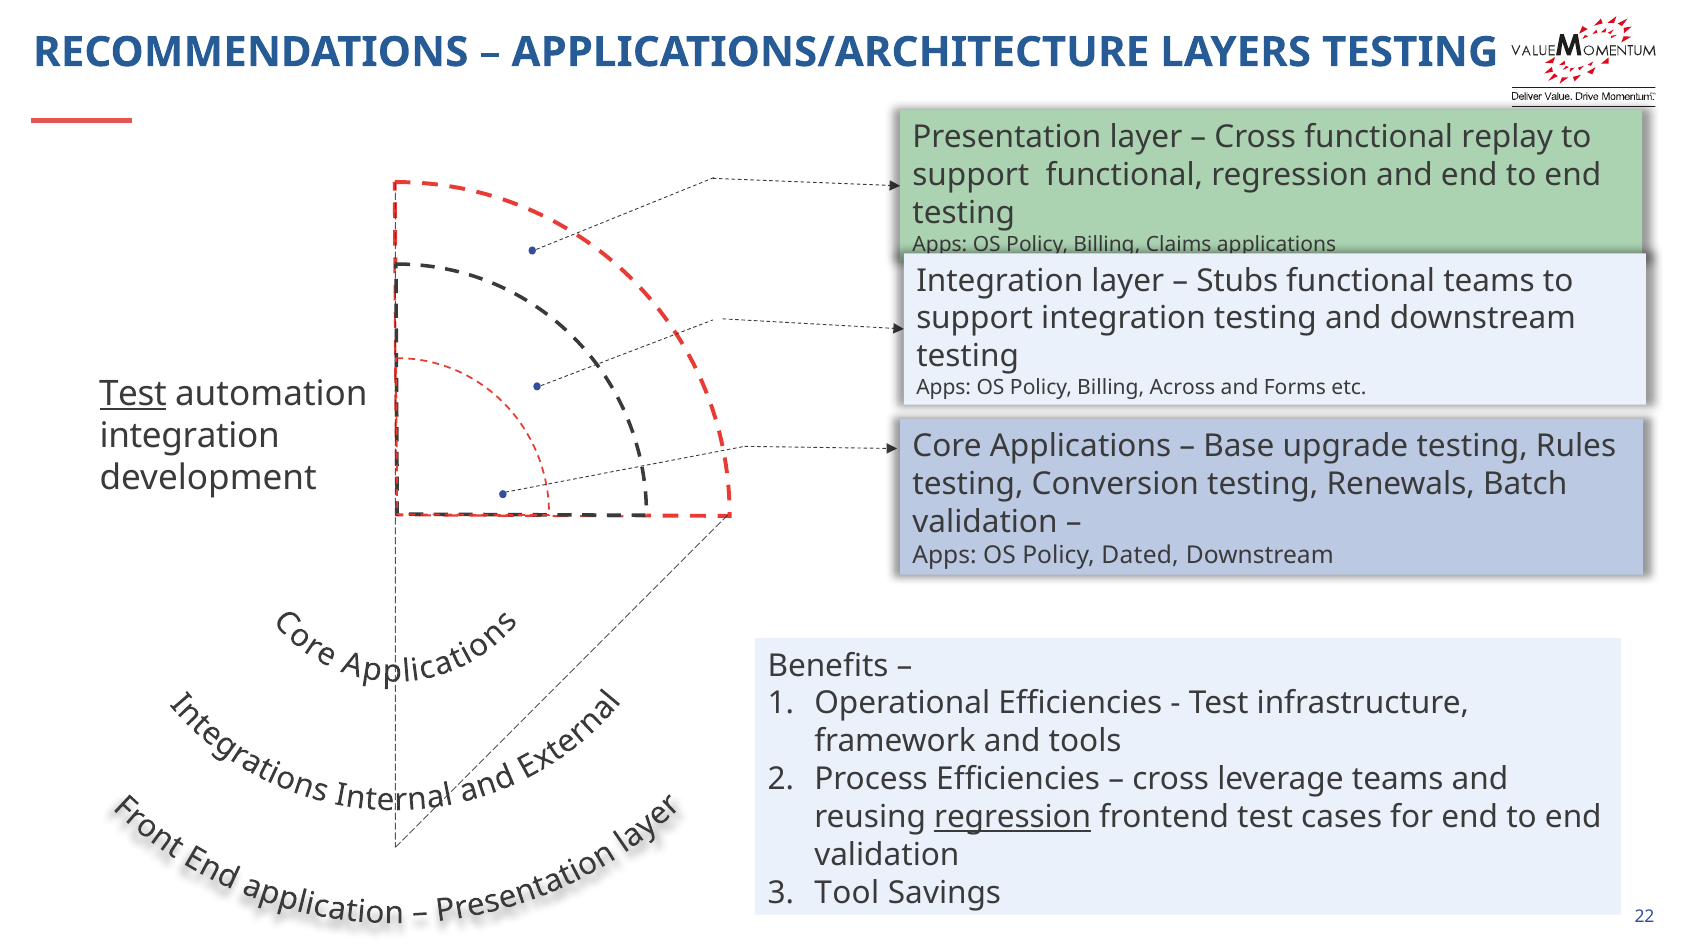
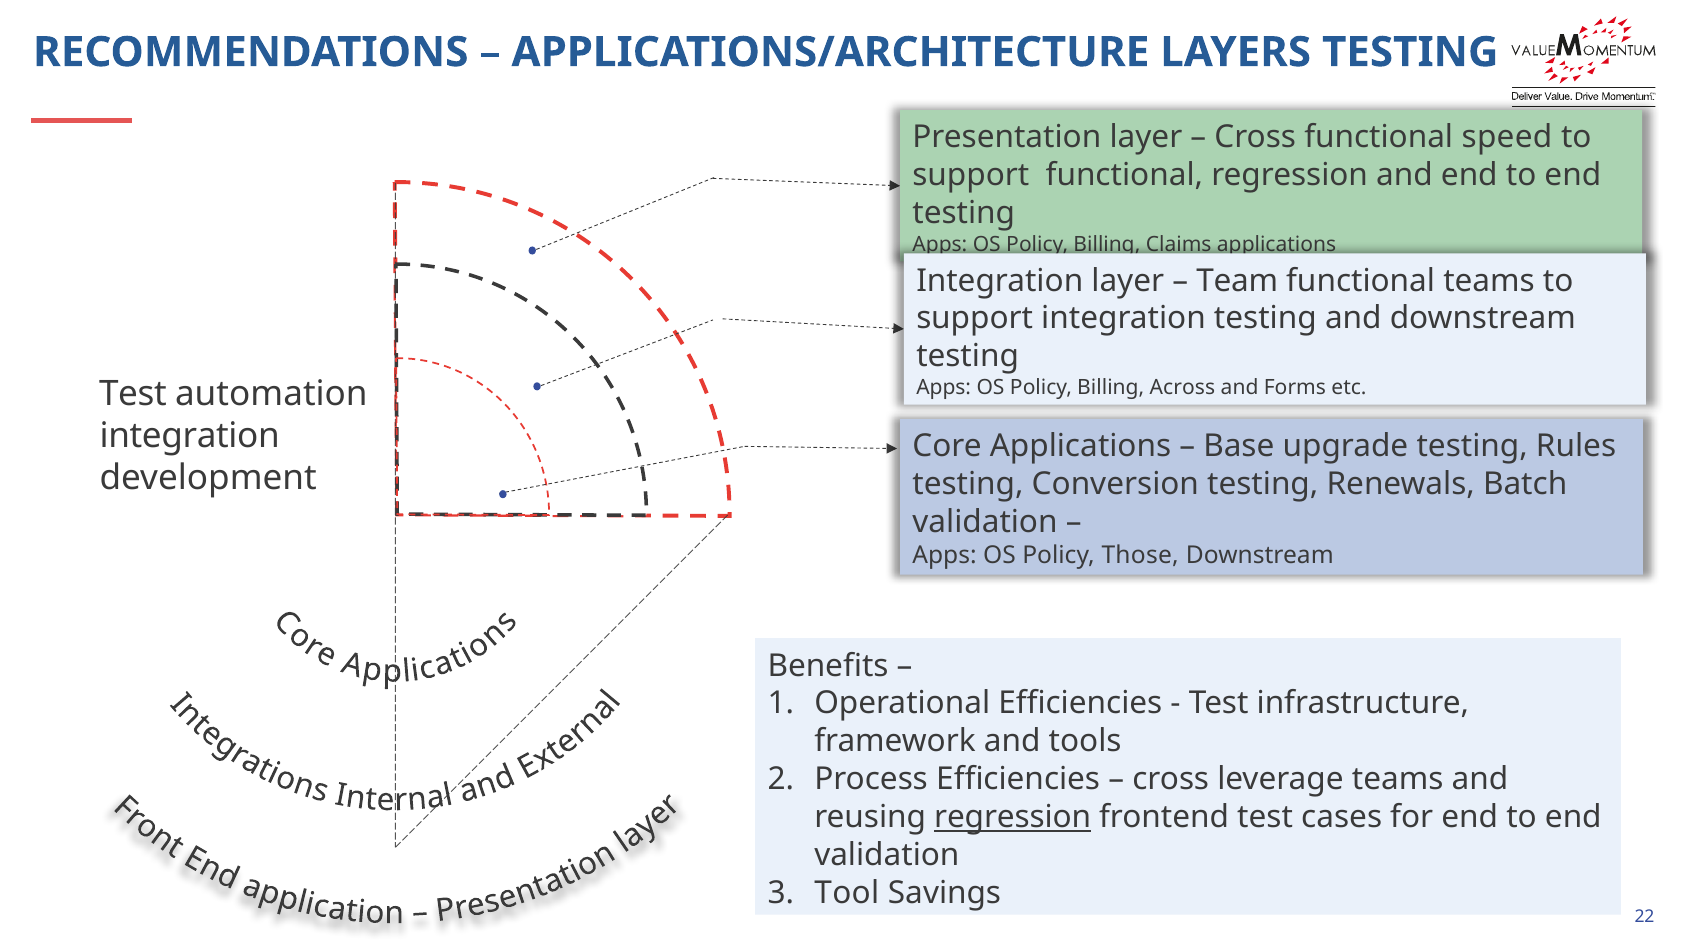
replay: replay -> speed (1507, 138)
Stubs: Stubs -> Team (1237, 281)
Test underline: present -> none (133, 394)
Dated: Dated -> Those (1140, 556)
